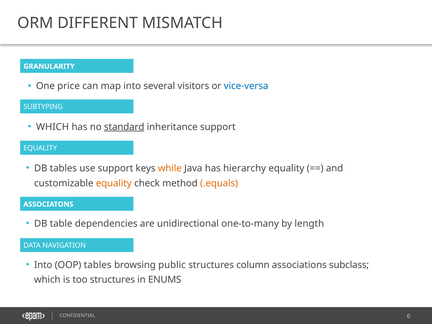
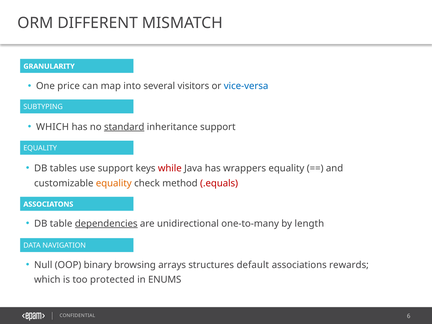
while colour: orange -> red (170, 168)
hierarchy: hierarchy -> wrappers (245, 168)
.equals colour: orange -> red (219, 183)
dependencies underline: none -> present (106, 224)
Into: Into -> Null (43, 265)
OOP tables: tables -> binary (98, 265)
public: public -> arrays (172, 265)
column: column -> default (253, 265)
subclass: subclass -> rewards (349, 265)
too structures: structures -> protected (112, 280)
